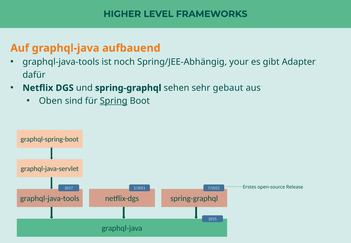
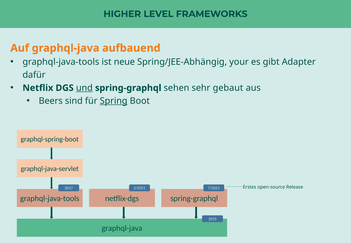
noch: noch -> neue (124, 62)
und underline: none -> present (84, 88)
Oben: Oben -> Beers (51, 101)
